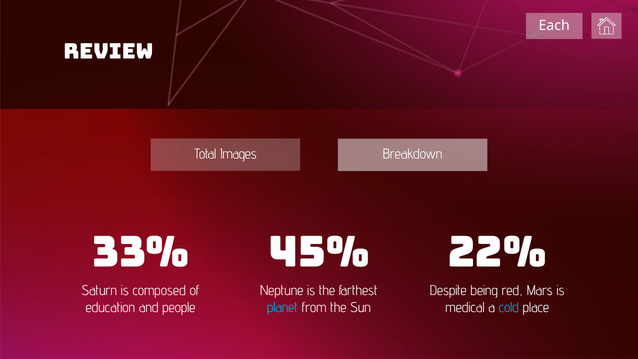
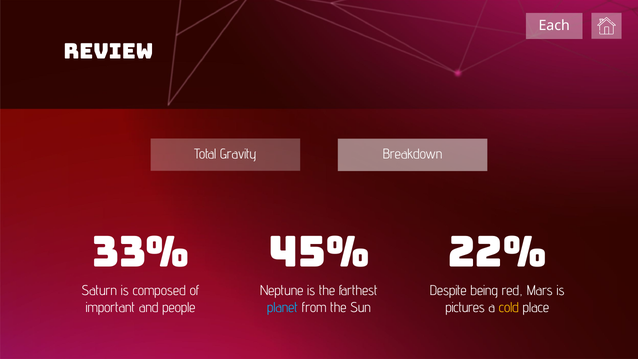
Images: Images -> Gravity (238, 154)
education: education -> important (110, 307)
medical: medical -> pictures (465, 307)
cold colour: light blue -> yellow (509, 307)
